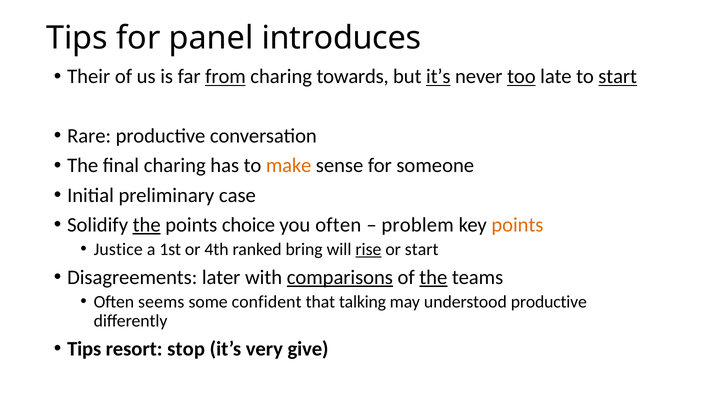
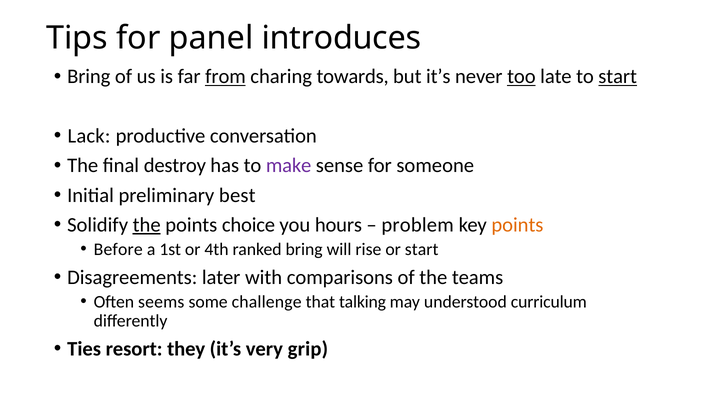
Their: Their -> Bring (89, 76)
it’s underline: present -> none (438, 76)
Rare: Rare -> Lack (89, 136)
final charing: charing -> destroy (175, 165)
make colour: orange -> purple (289, 165)
case: case -> best (237, 195)
you often: often -> hours (338, 225)
Justice: Justice -> Before (118, 249)
rise underline: present -> none (368, 249)
comparisons underline: present -> none (340, 277)
the underline: present -> none (433, 277)
confident: confident -> challenge (267, 301)
understood productive: productive -> curriculum (549, 301)
Tips: Tips -> Ties (84, 349)
stop: stop -> they (186, 349)
give: give -> grip (308, 349)
